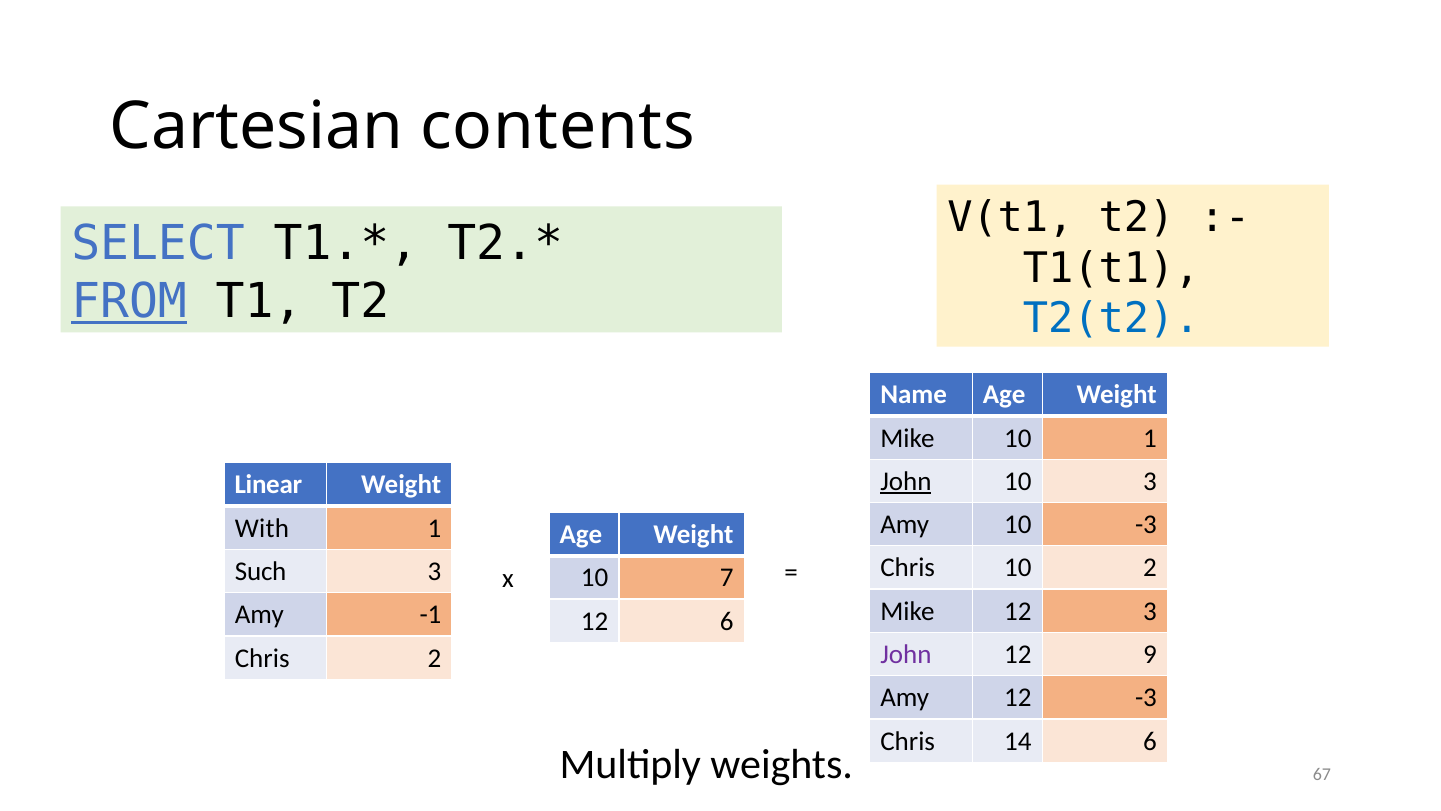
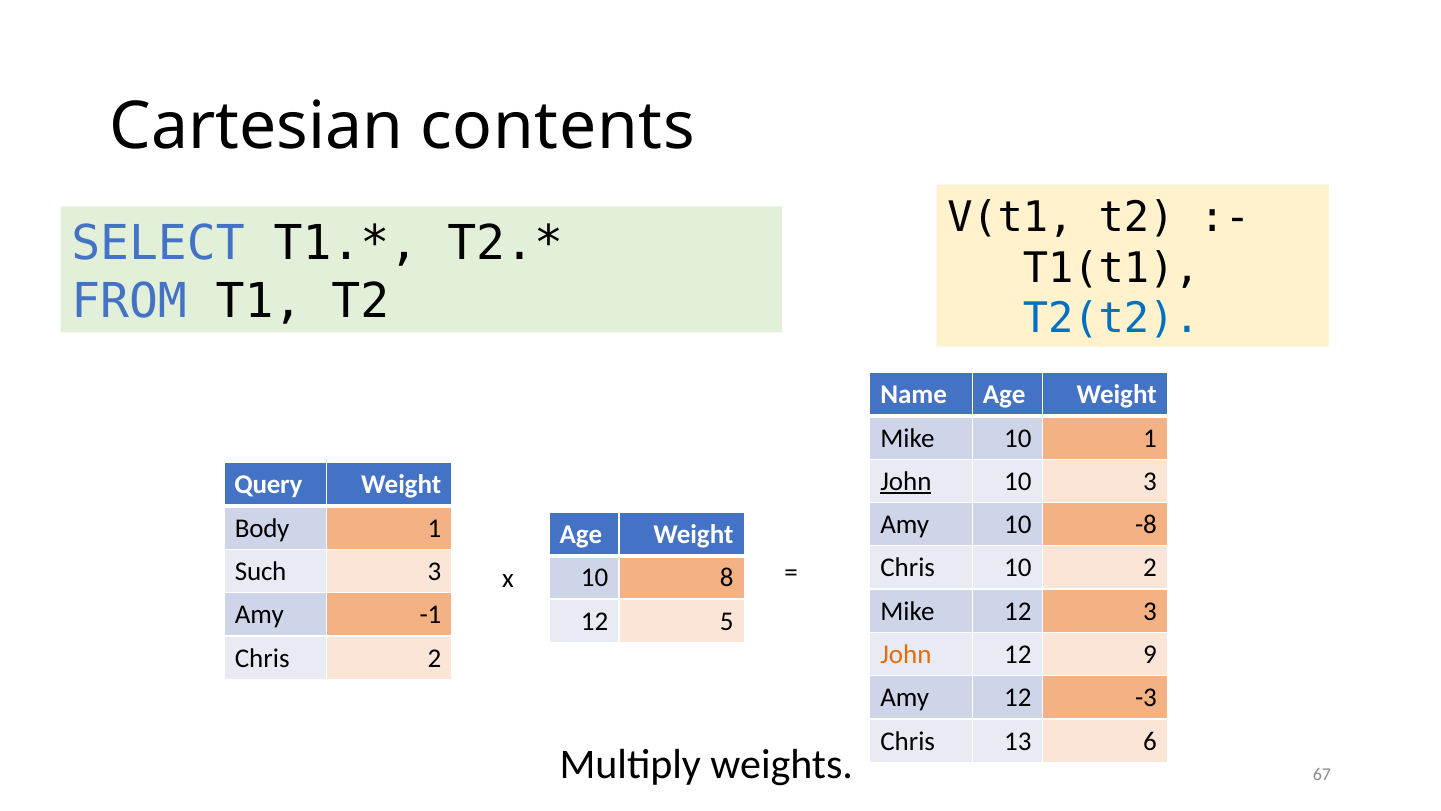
FROM underline: present -> none (129, 301)
Linear: Linear -> Query (268, 485)
10 -3: -3 -> -8 (1146, 524)
With: With -> Body (262, 528)
7: 7 -> 8 (727, 578)
12 6: 6 -> 5 (727, 621)
John colour: purple -> orange (906, 654)
14: 14 -> 13 (1018, 741)
